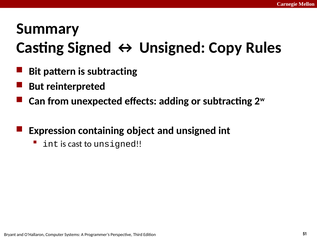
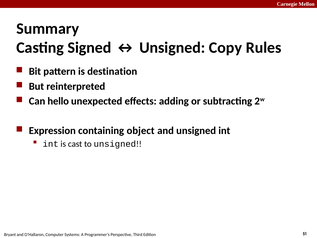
is subtracting: subtracting -> destination (112, 71)
from: from -> hello (58, 101)
